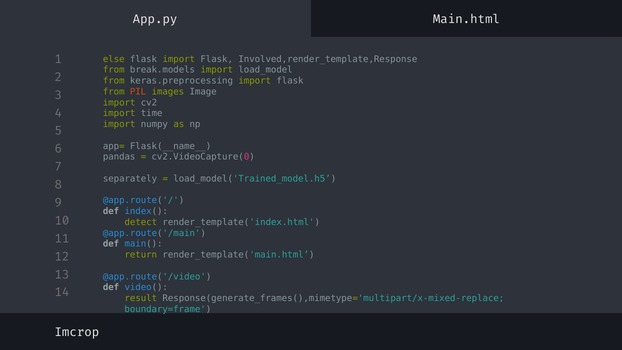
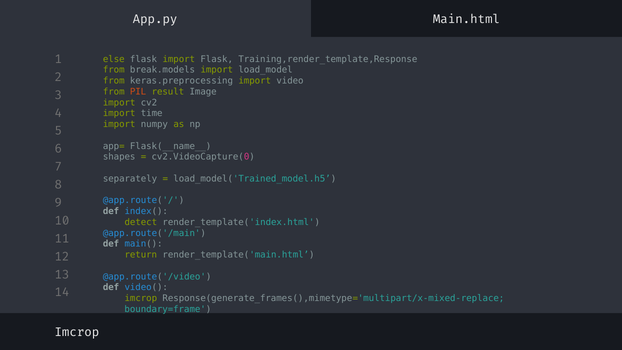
Involved,render_template,Response: Involved,render_template,Response -> Training,render_template,Response (328, 59)
keras.preprocessing import flask: flask -> video (290, 81)
images: images -> result (168, 92)
pandas: pandas -> shapes (119, 157)
result: result -> imcrop (141, 298)
